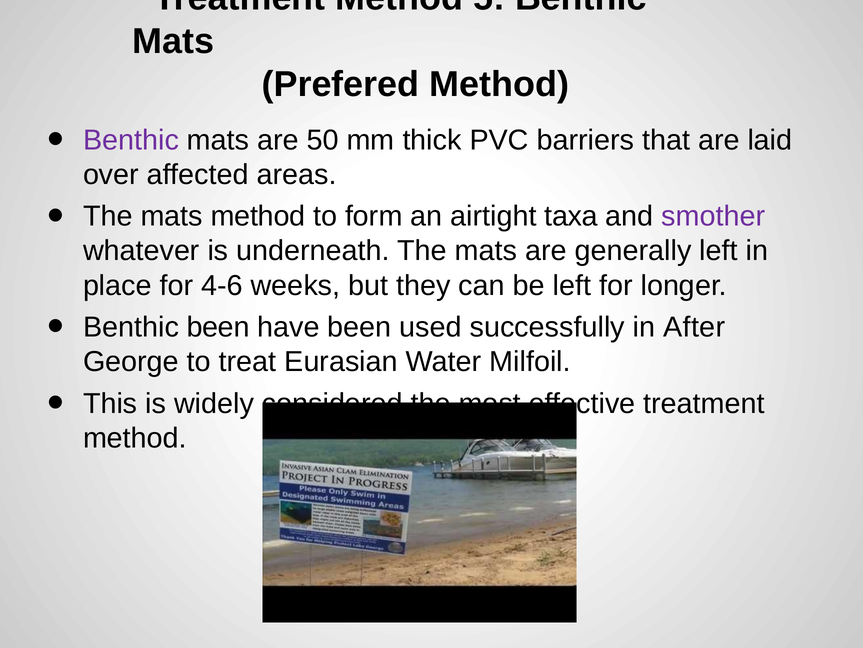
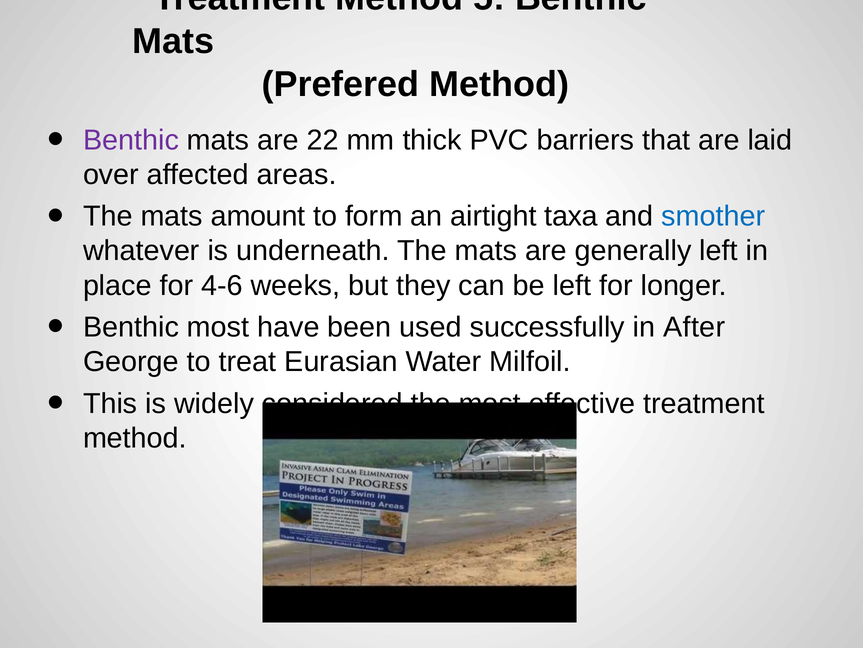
50: 50 -> 22 (323, 140)
mats method: method -> amount (258, 216)
smother colour: purple -> blue (713, 216)
Benthic been: been -> most (218, 327)
